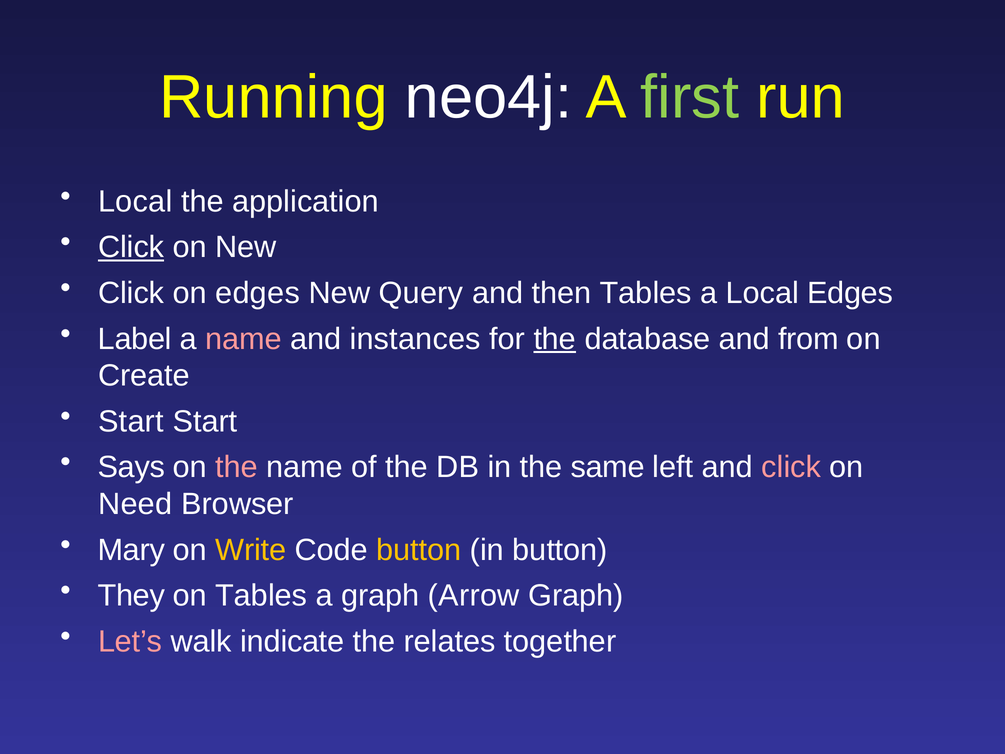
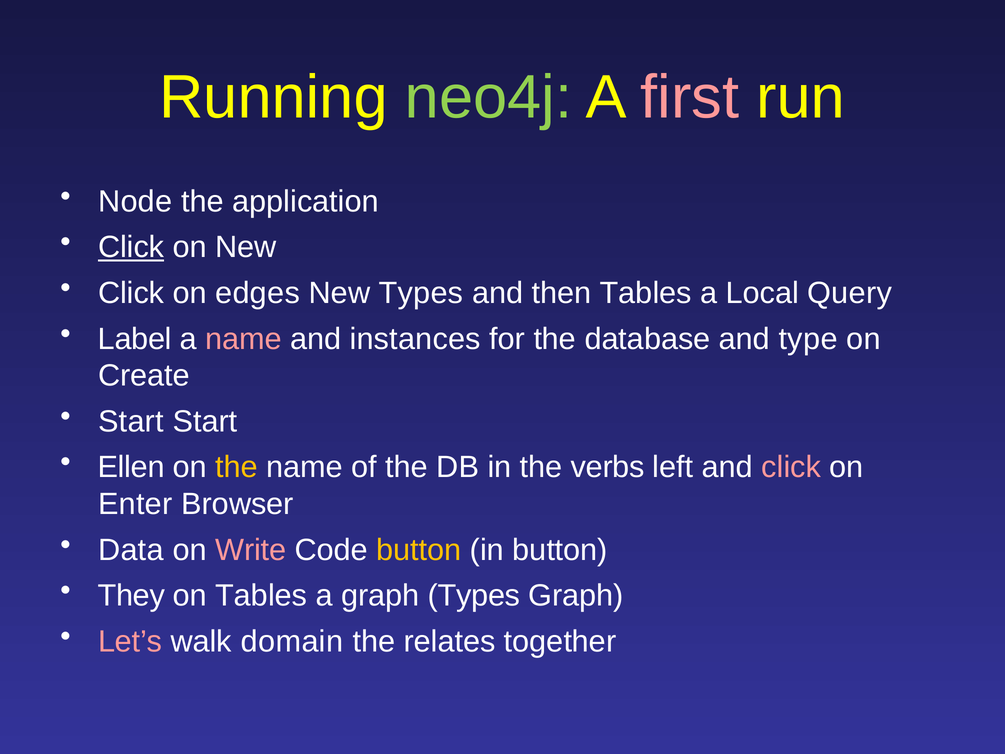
neo4j colour: white -> light green (488, 97)
first colour: light green -> pink (690, 97)
Local: Local -> Node (135, 201)
New Query: Query -> Types (421, 293)
Local Edges: Edges -> Query (850, 293)
the underline: present -> none (555, 339)
from: from -> type (808, 339)
Says: Says -> Ellen (131, 467)
the colour: pink -> yellow (237, 467)
same: same -> verbs (608, 467)
Need: Need -> Enter (135, 504)
Mary: Mary -> Data (131, 550)
Write colour: yellow -> pink (251, 550)
graph Arrow: Arrow -> Types (474, 596)
indicate: indicate -> domain (292, 641)
